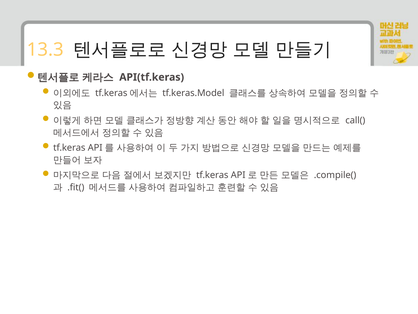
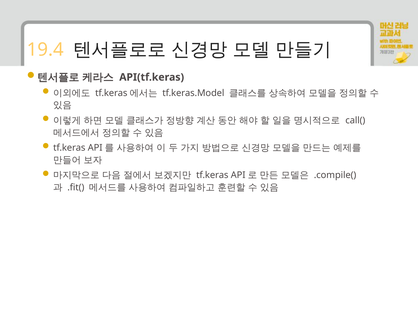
13.3: 13.3 -> 19.4 (45, 50)
